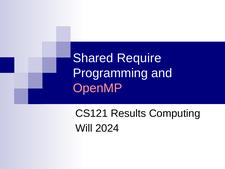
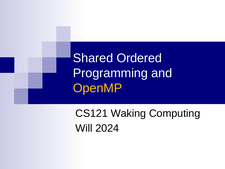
Require: Require -> Ordered (139, 58)
OpenMP colour: pink -> yellow (98, 88)
Results: Results -> Waking (128, 113)
